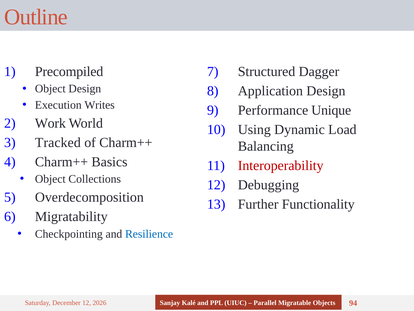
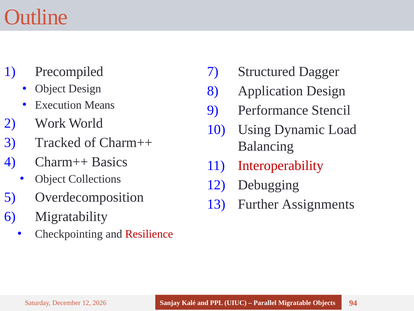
Writes: Writes -> Means (100, 105)
Unique: Unique -> Stencil (331, 110)
Functionality: Functionality -> Assignments (318, 204)
Resilience colour: blue -> red (149, 234)
